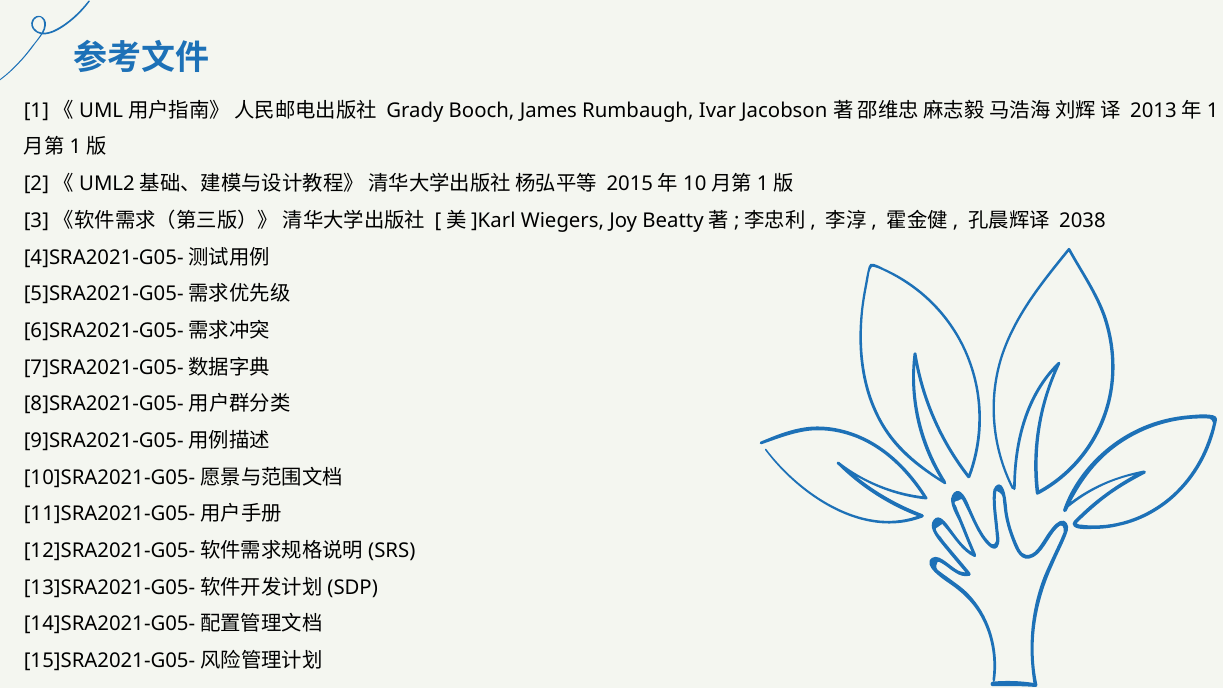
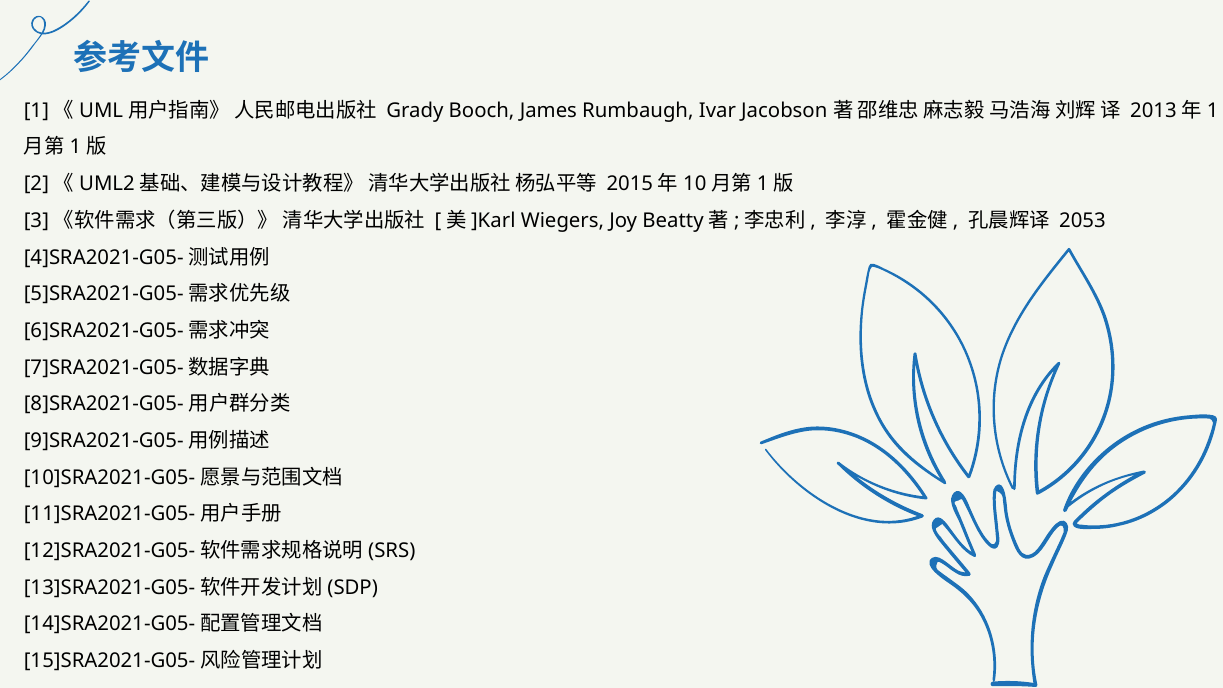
2038: 2038 -> 2053 (1082, 221)
